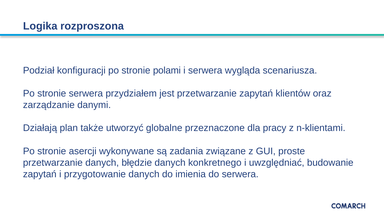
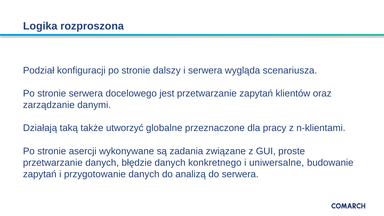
polami: polami -> dalszy (167, 70)
przydziałem: przydziałem -> docelowego (131, 93)
plan: plan -> taką (69, 128)
uwzględniać: uwzględniać -> uniwersalne (277, 163)
imienia: imienia -> analizą (191, 174)
